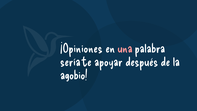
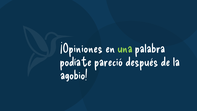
una colour: pink -> light green (125, 49)
sería: sería -> podía (70, 62)
apoyar: apoyar -> pareció (109, 62)
